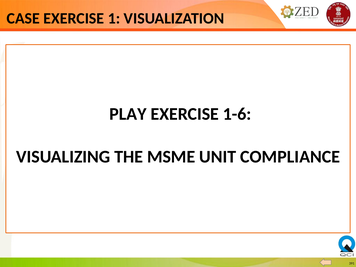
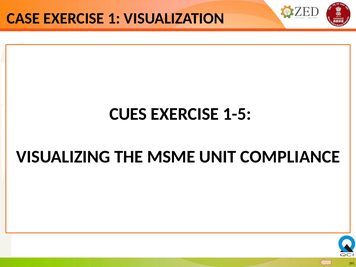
PLAY: PLAY -> CUES (128, 114)
1-6: 1-6 -> 1-5 (237, 114)
